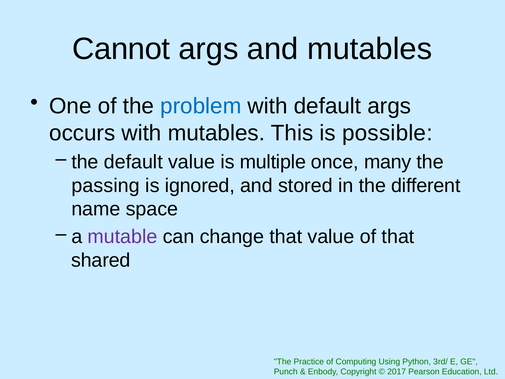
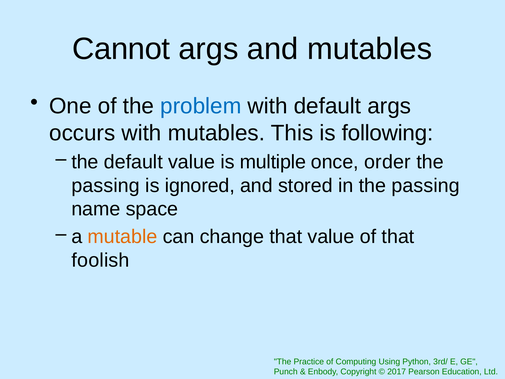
possible: possible -> following (388, 133)
many: many -> order (388, 162)
in the different: different -> passing (426, 185)
mutable colour: purple -> orange (123, 237)
shared: shared -> foolish (101, 260)
